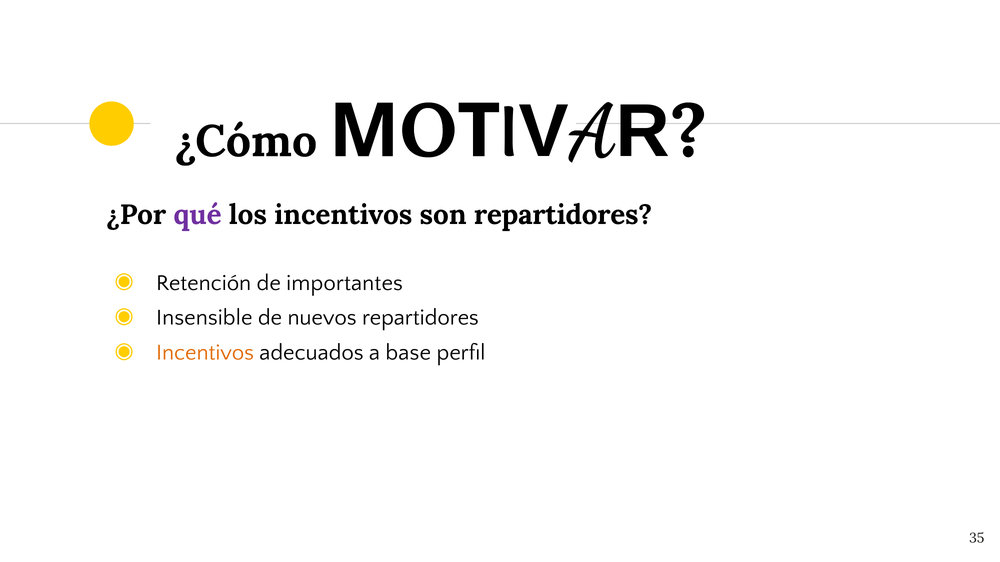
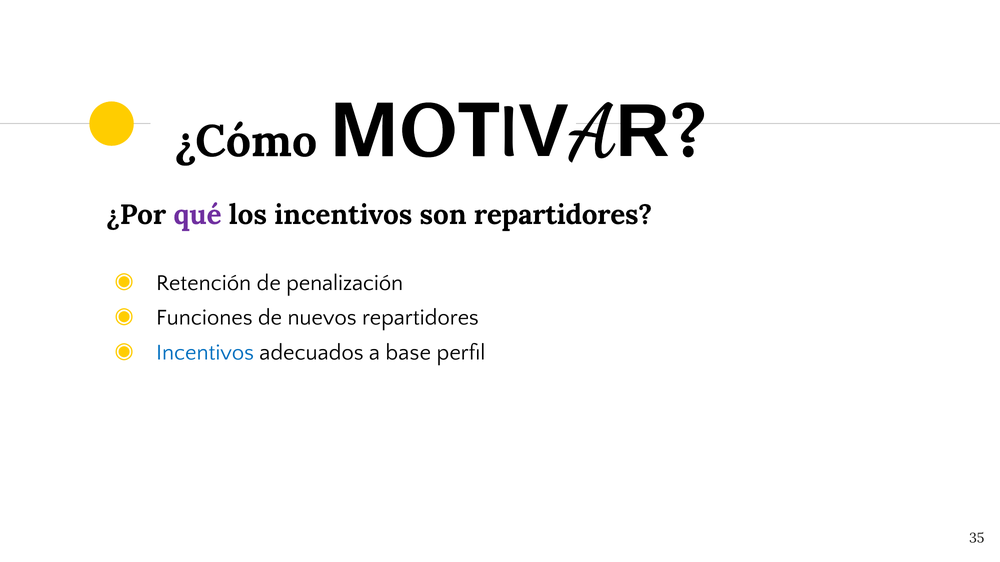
importantes: importantes -> penalización (345, 283)
Insensible: Insensible -> Funciones (204, 318)
Incentivos colour: orange -> blue (205, 353)
